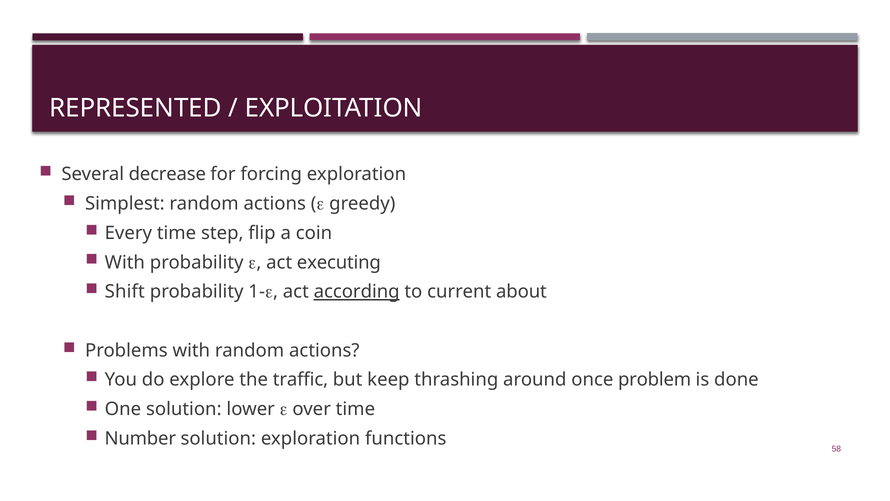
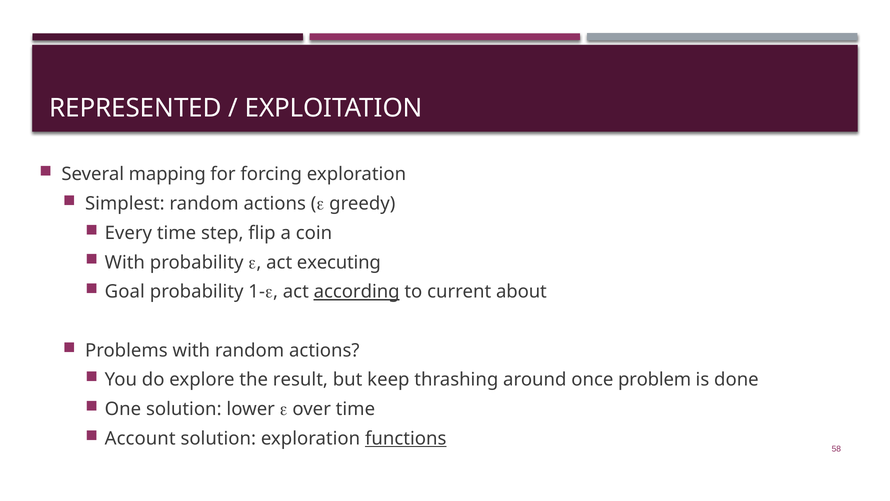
decrease: decrease -> mapping (167, 174)
Shift: Shift -> Goal (125, 292)
traffic: traffic -> result (300, 379)
Number: Number -> Account (140, 438)
functions underline: none -> present (406, 438)
